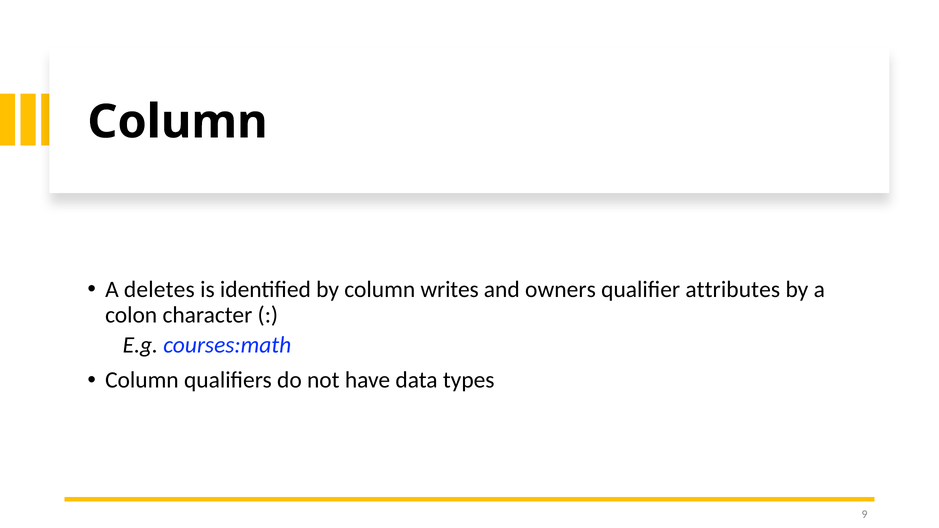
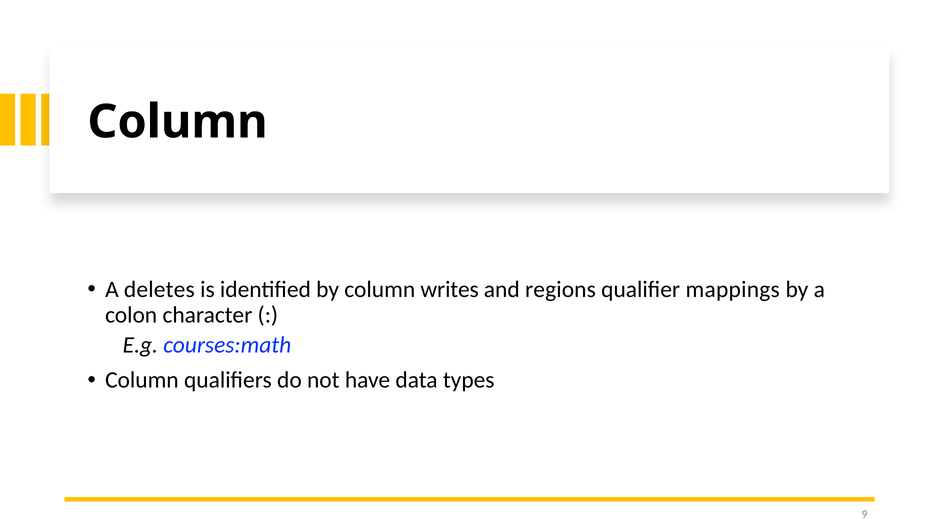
owners: owners -> regions (560, 290)
attributes: attributes -> mappings (733, 290)
